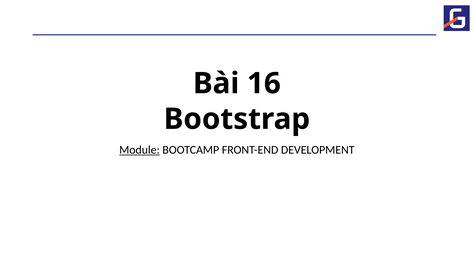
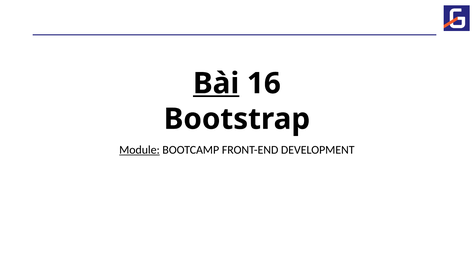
Bài underline: none -> present (216, 83)
